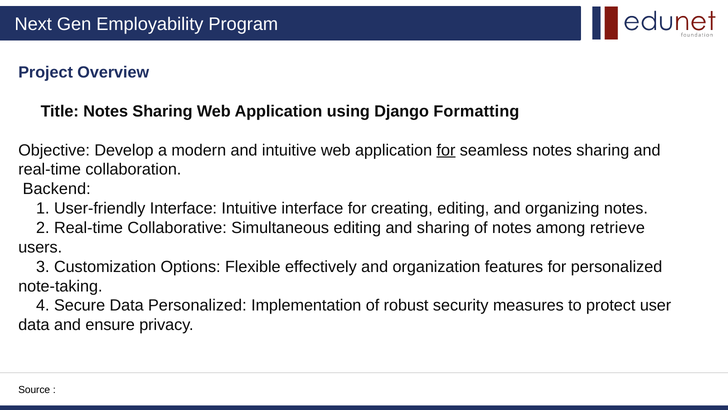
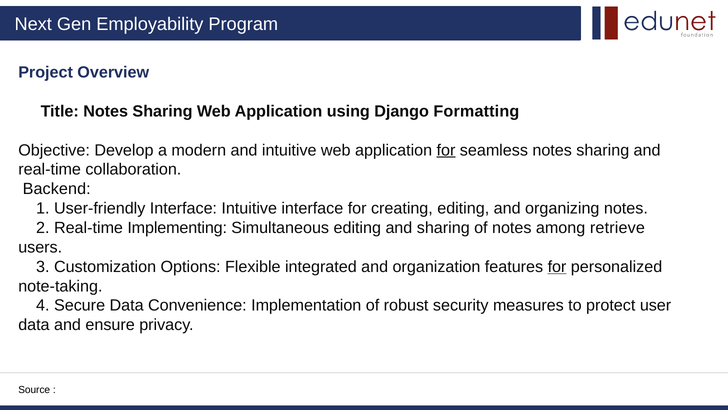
Collaborative: Collaborative -> Implementing (177, 228)
effectively: effectively -> integrated (321, 266)
for underline: none -> present (557, 266)
Data Personalized: Personalized -> Convenience (197, 305)
